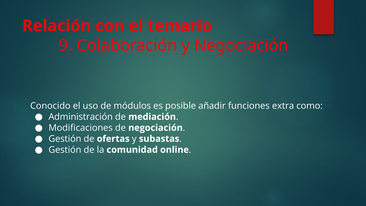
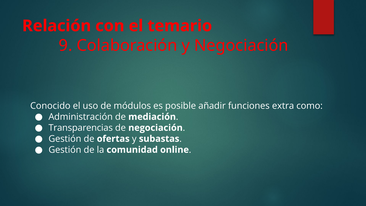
Modificaciones: Modificaciones -> Transparencias (81, 128)
